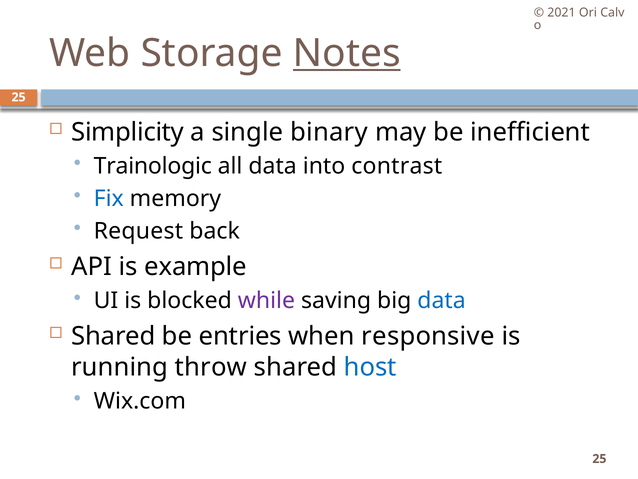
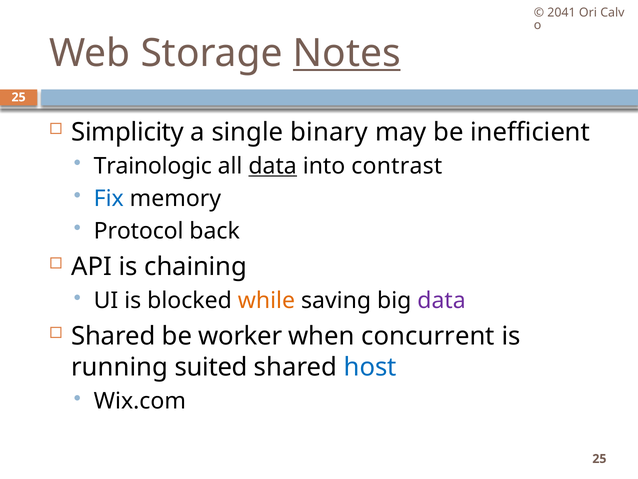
2021: 2021 -> 2041 (561, 13)
data underline: none -> present (273, 166)
Request: Request -> Protocol (139, 231)
example: example -> chaining (196, 267)
while colour: purple -> orange (266, 300)
data colour: blue -> purple (442, 300)
entries: entries -> worker (240, 336)
responsive: responsive -> concurrent (428, 336)
throw: throw -> suited (211, 367)
